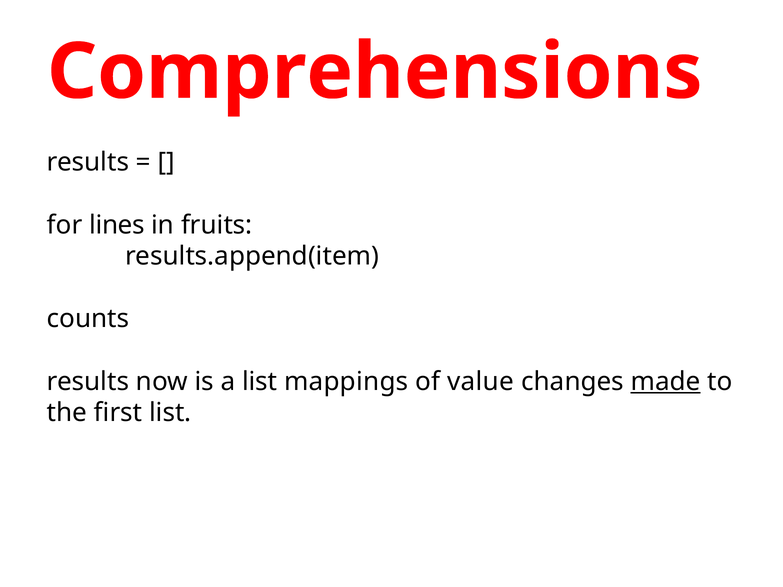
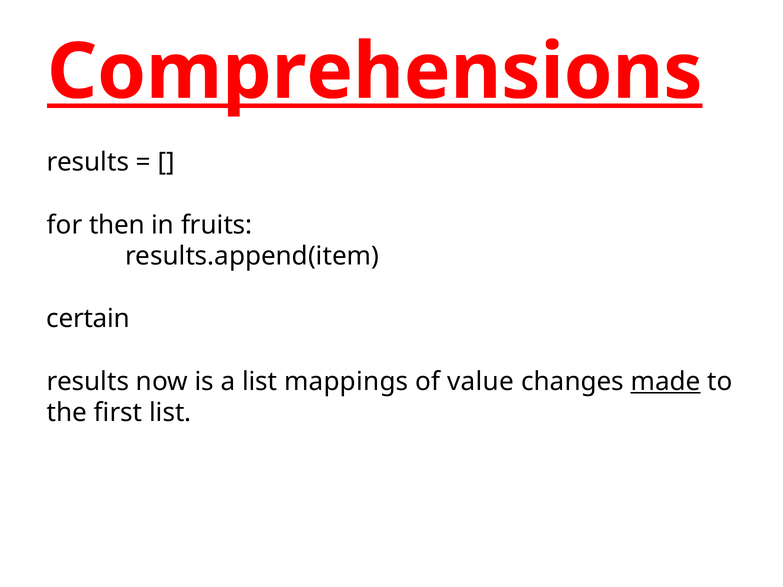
Comprehensions underline: none -> present (375, 72)
lines: lines -> then (117, 225)
counts: counts -> certain (88, 319)
